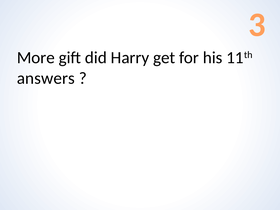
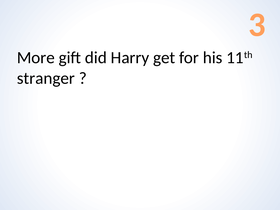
answers: answers -> stranger (46, 78)
